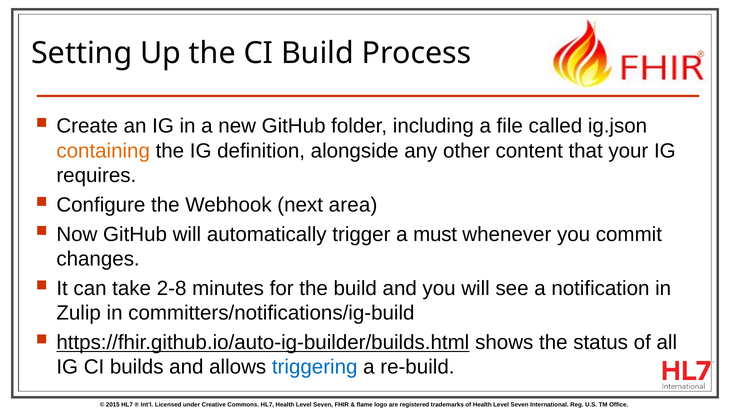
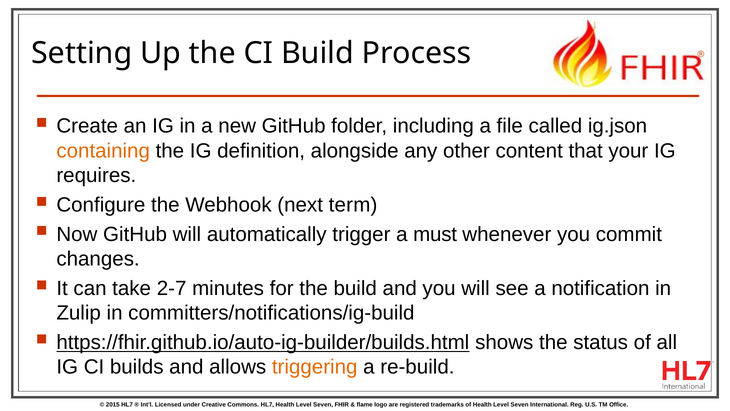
area: area -> term (353, 205)
2-8: 2-8 -> 2-7 (172, 288)
triggering colour: blue -> orange (315, 367)
